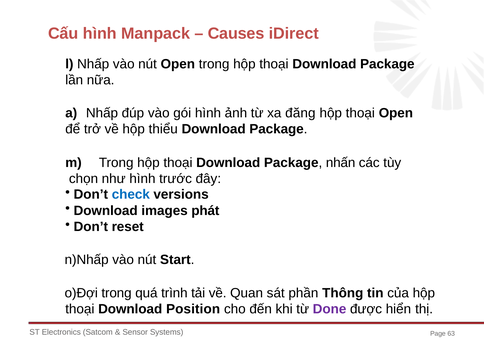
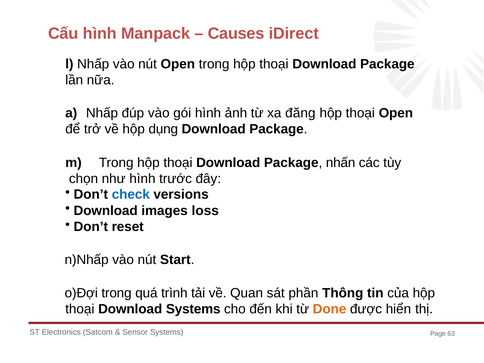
thiểu: thiểu -> dụng (163, 129)
phát: phát -> loss (205, 211)
Download Position: Position -> Systems (193, 309)
Done colour: purple -> orange (330, 309)
